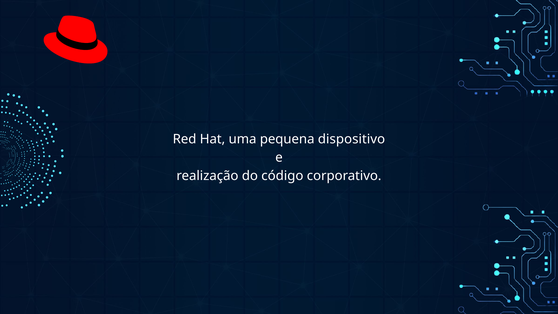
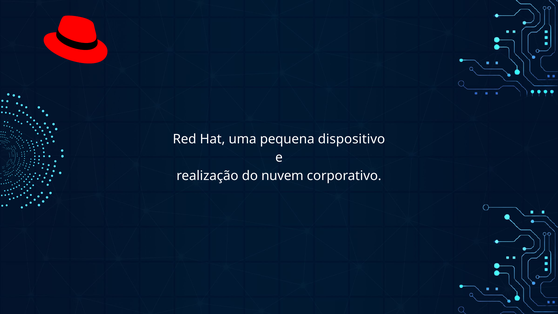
código: código -> nuvem (282, 176)
